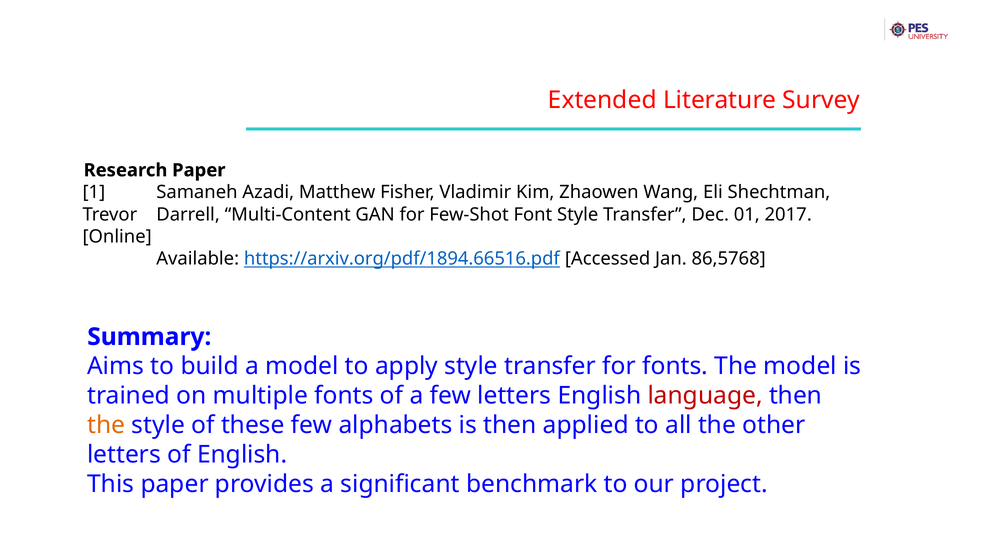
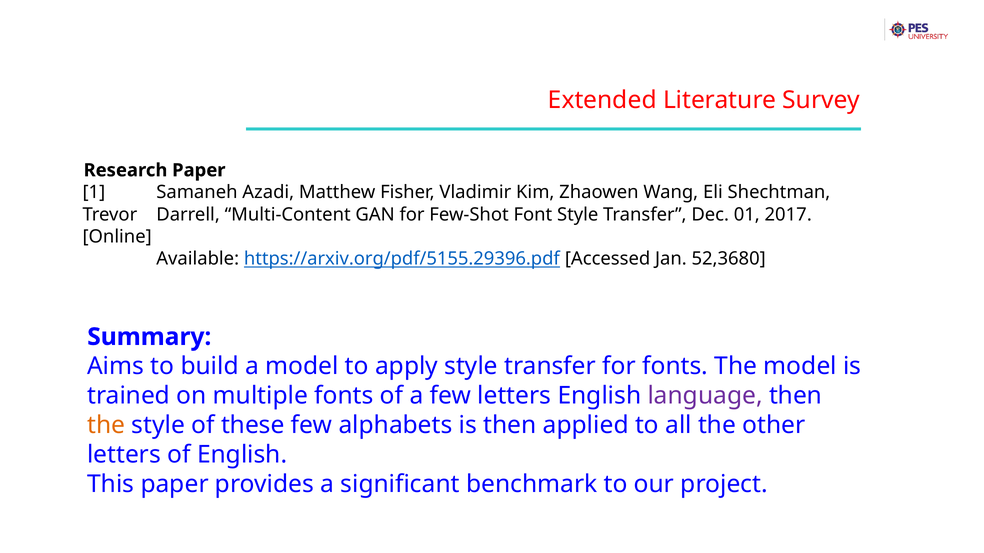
https://arxiv.org/pdf/1894.66516.pdf: https://arxiv.org/pdf/1894.66516.pdf -> https://arxiv.org/pdf/5155.29396.pdf (402, 259)
86,5768: 86,5768 -> 52,3680 (729, 259)
language colour: red -> purple (705, 396)
